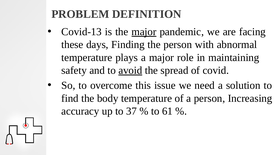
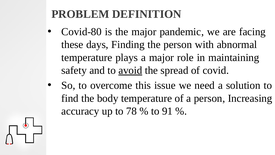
Covid-13: Covid-13 -> Covid-80 (82, 32)
major underline: present -> none (144, 32)
37: 37 -> 78 (132, 111)
61: 61 -> 91 (167, 111)
